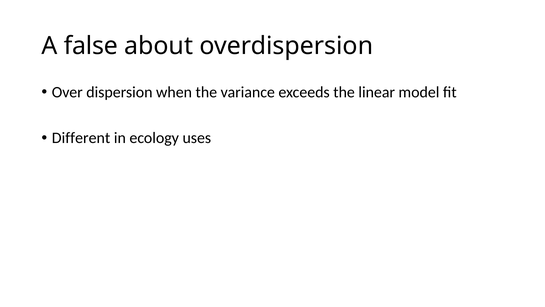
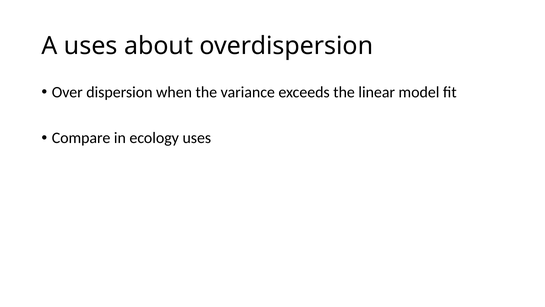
A false: false -> uses (91, 46)
Different: Different -> Compare (81, 138)
